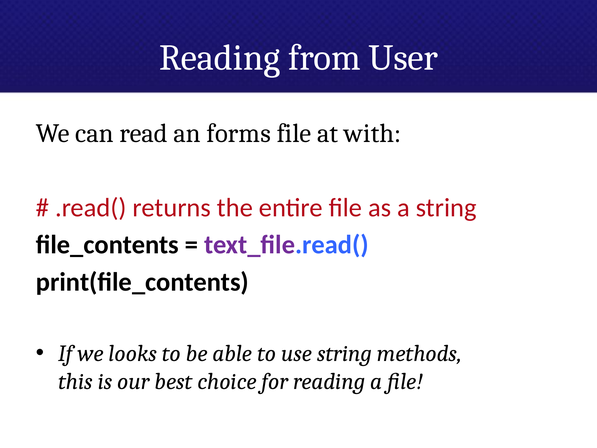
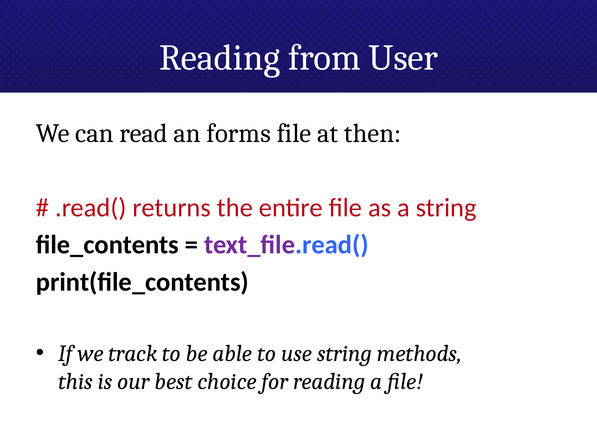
with: with -> then (373, 133)
looks: looks -> track (133, 353)
